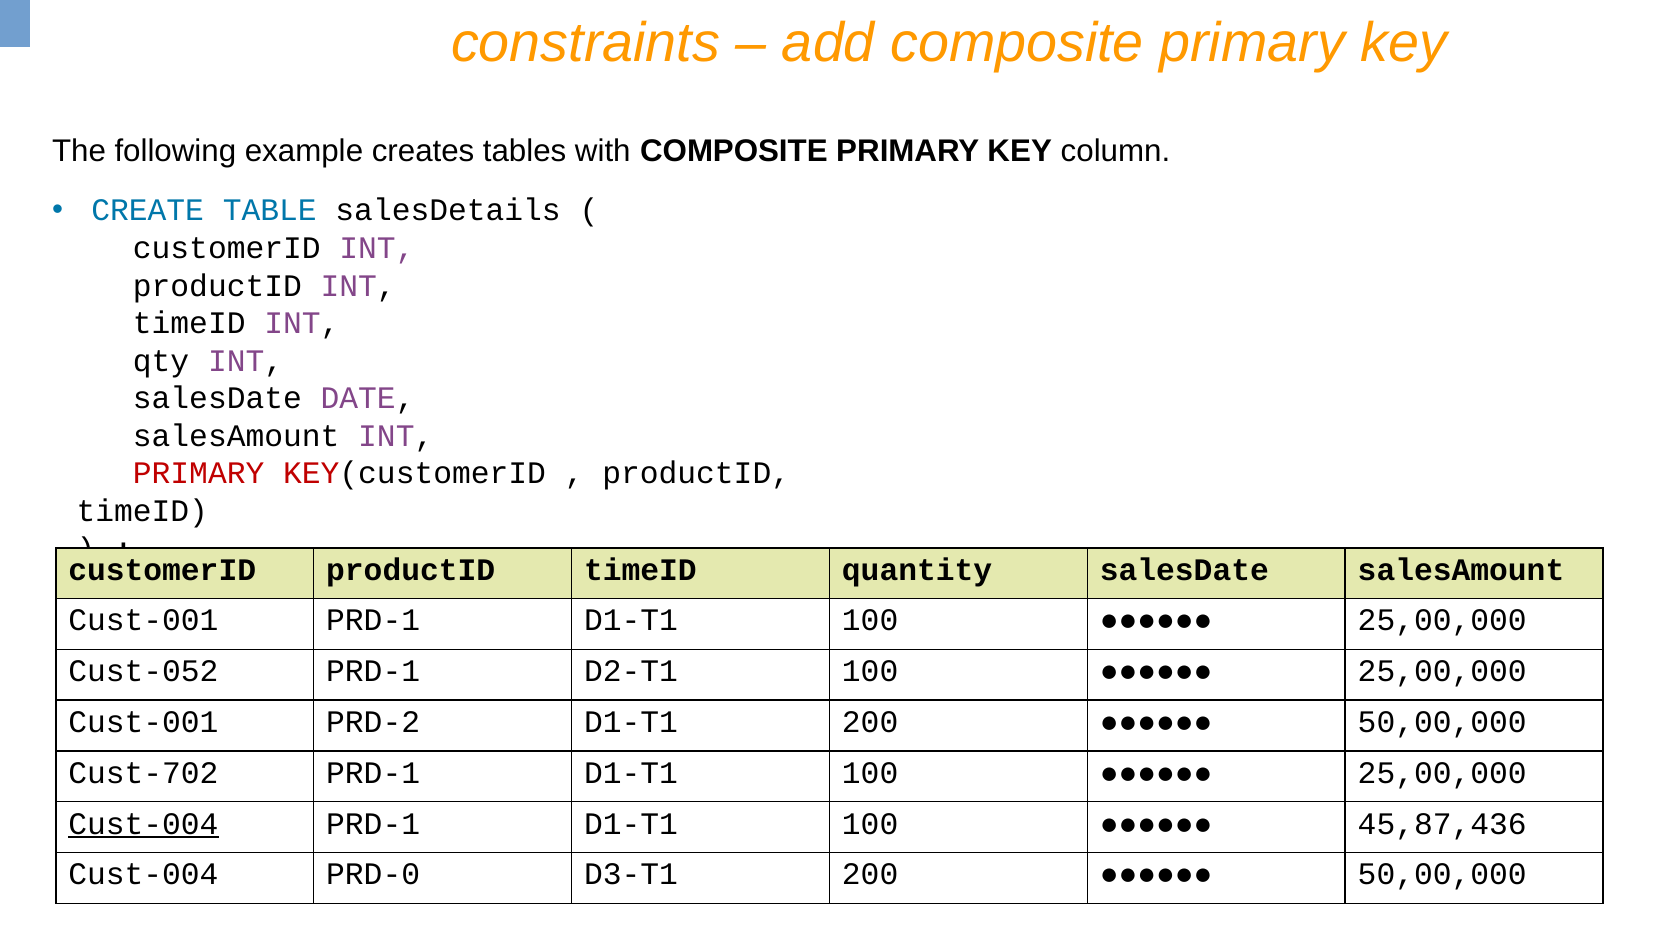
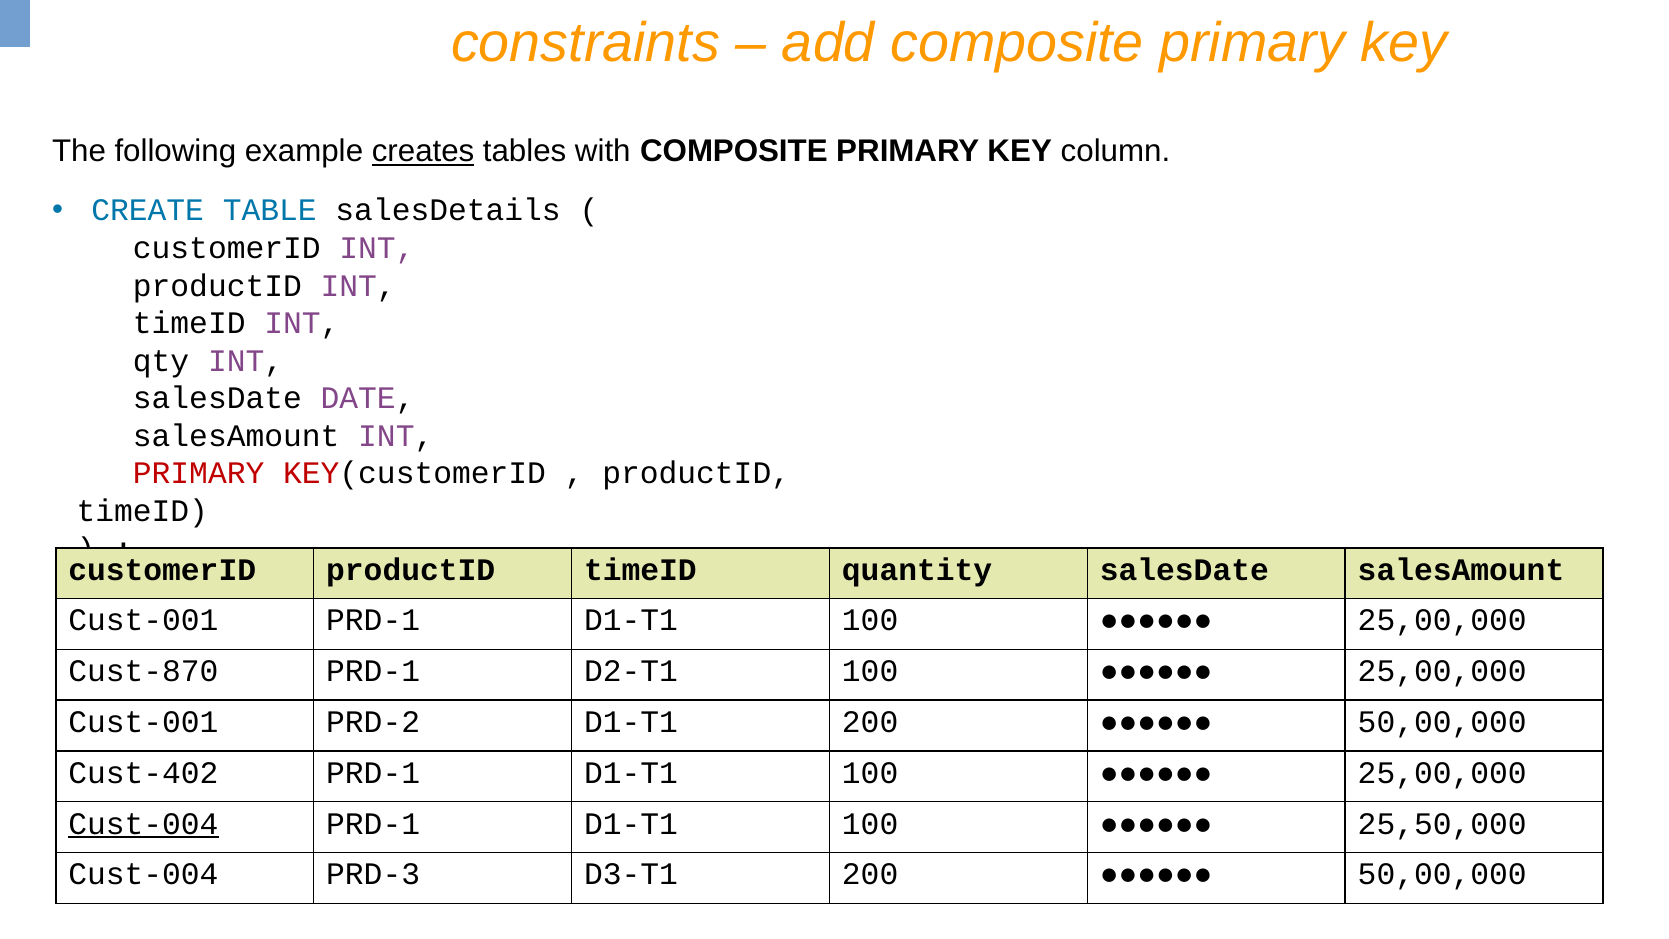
creates underline: none -> present (423, 151)
Cust-052: Cust-052 -> Cust-870 (143, 671)
Cust-702: Cust-702 -> Cust-402 (143, 773)
45,87,436: 45,87,436 -> 25,50,000 (1442, 824)
PRD-0: PRD-0 -> PRD-3 (373, 874)
